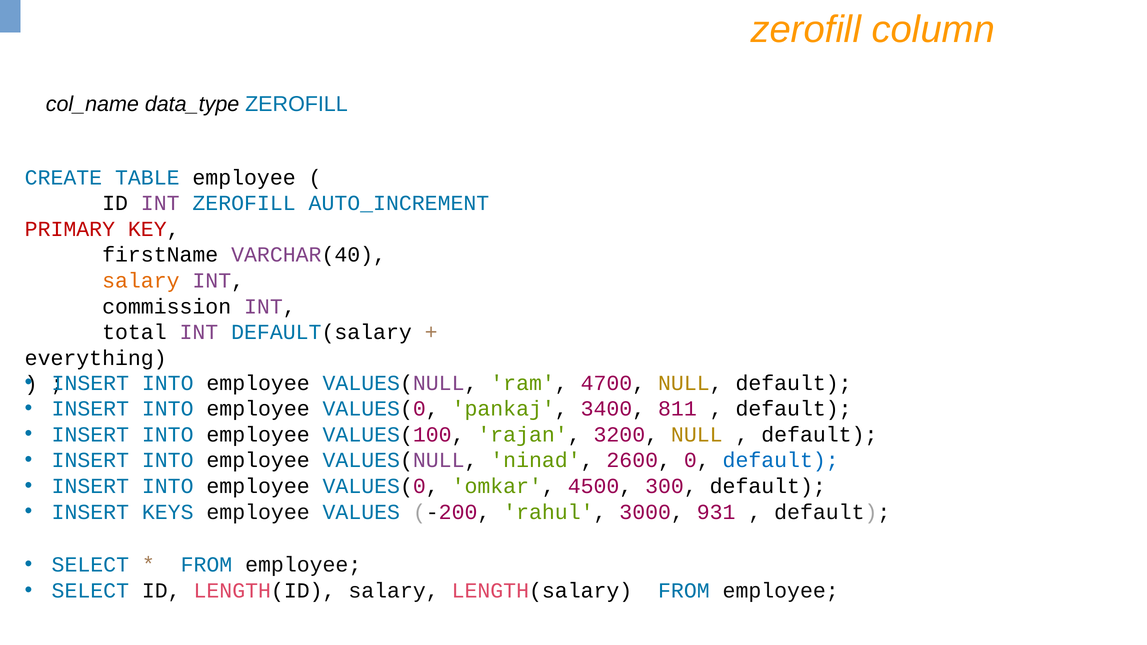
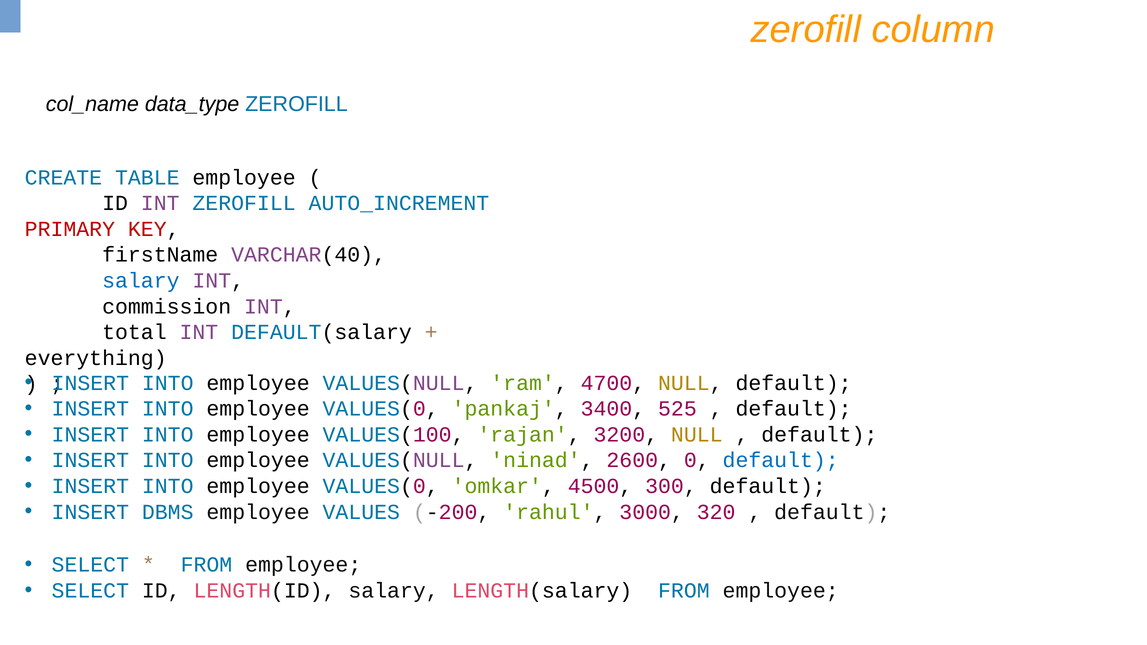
salary colour: orange -> blue (141, 281)
811: 811 -> 525 (677, 409)
KEYS: KEYS -> DBMS (168, 512)
931: 931 -> 320 (716, 512)
